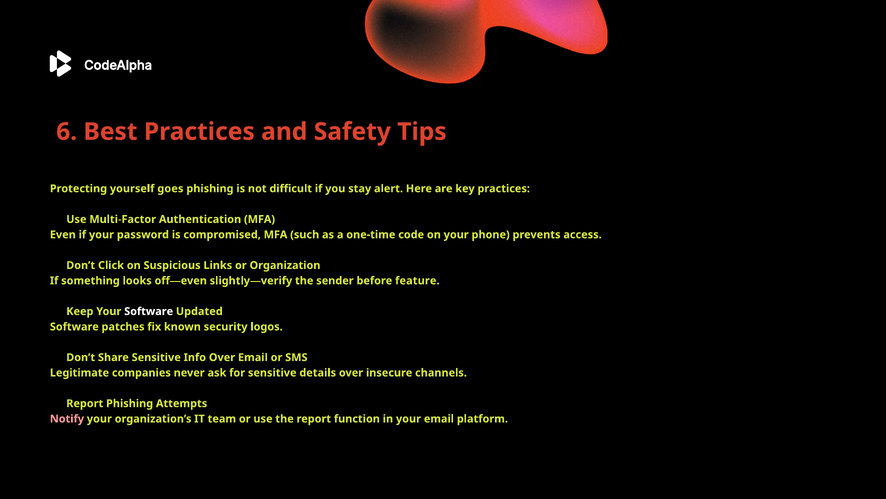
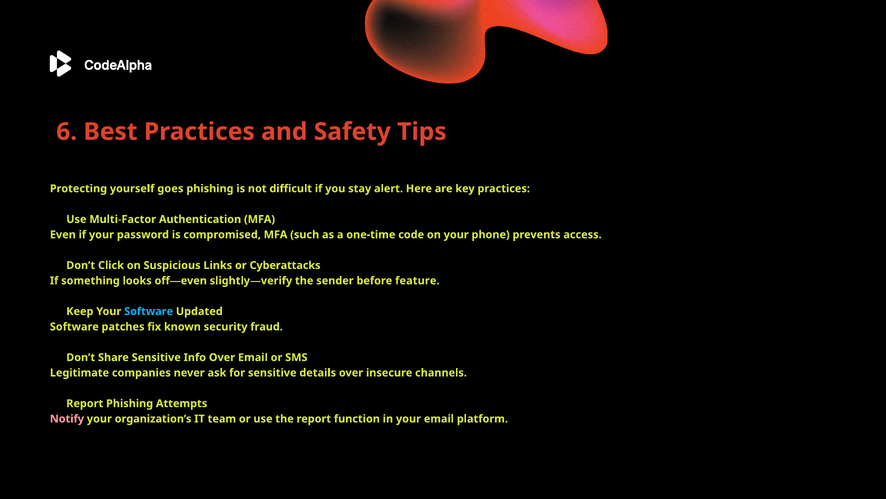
Organization: Organization -> Cyberattacks (285, 265)
Software colour: white -> light blue (149, 311)
logos: logos -> fraud (267, 326)
